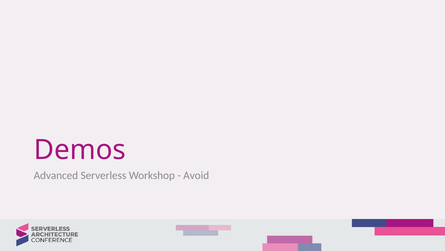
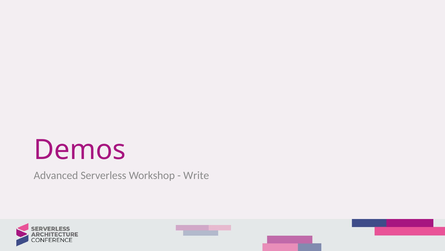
Avoid: Avoid -> Write (196, 175)
